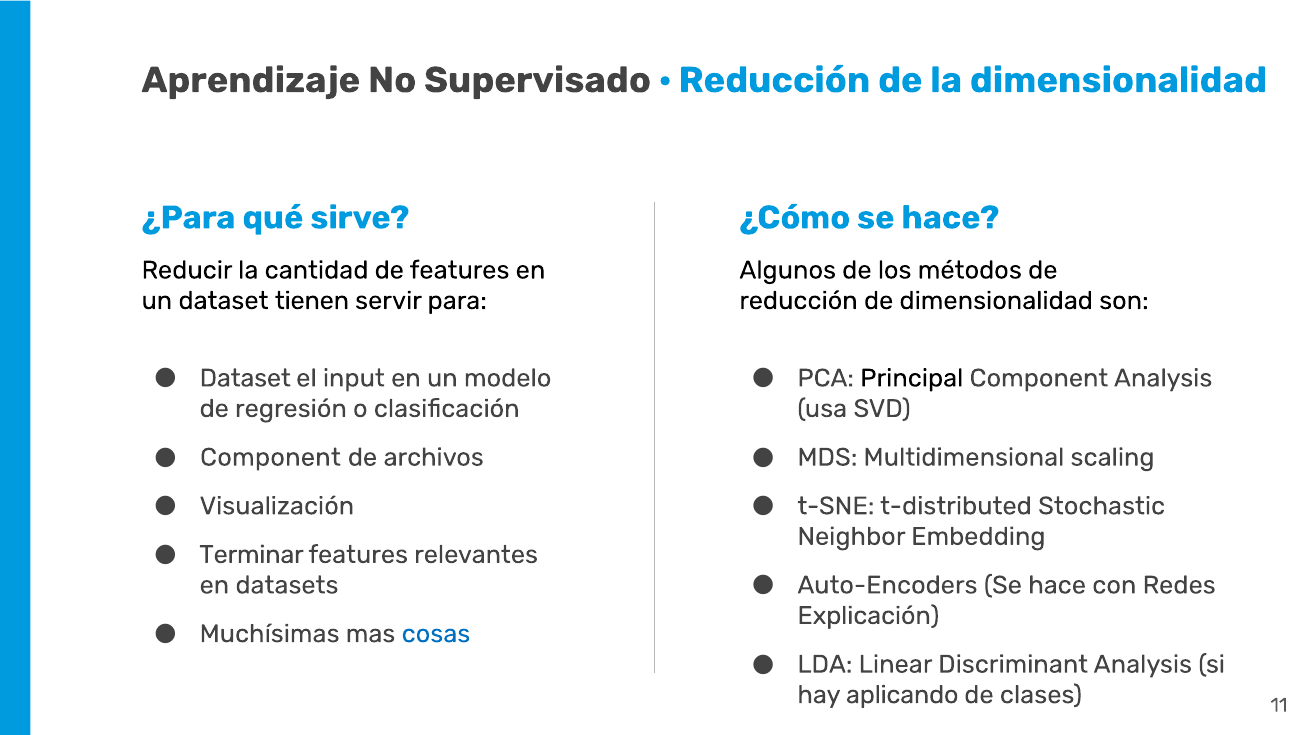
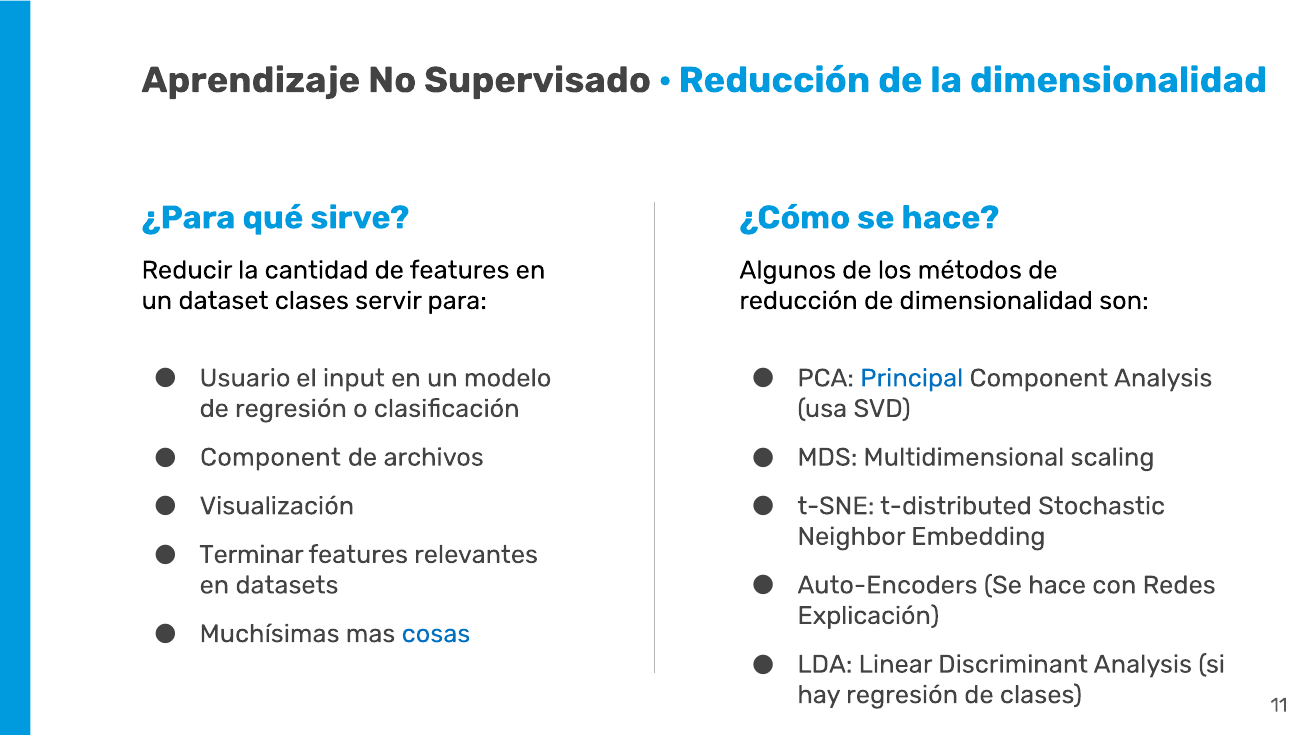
dataset tienen: tienen -> clases (312, 300)
Dataset: Dataset -> Usuario (245, 378)
Principal colour: black -> blue (912, 378)
hay aplicando: aplicando -> regresión (902, 694)
